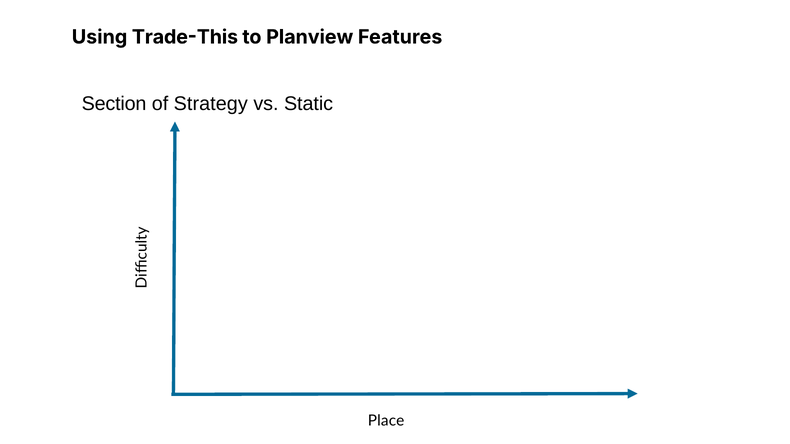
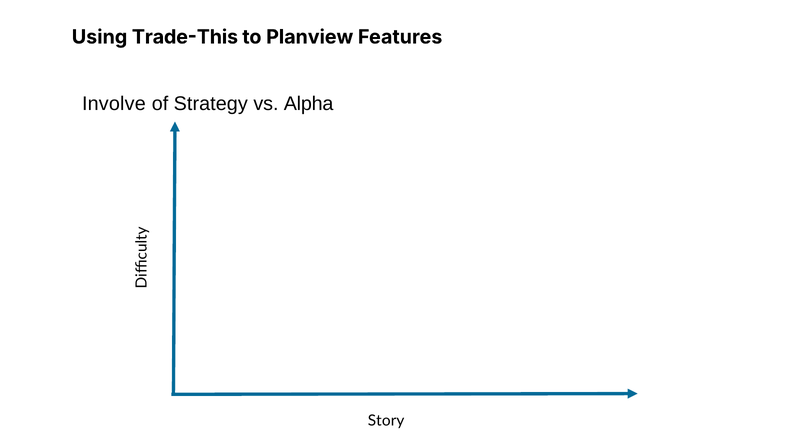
Section: Section -> Involve (114, 104)
Static: Static -> Alpha (309, 104)
Place: Place -> Story (386, 421)
